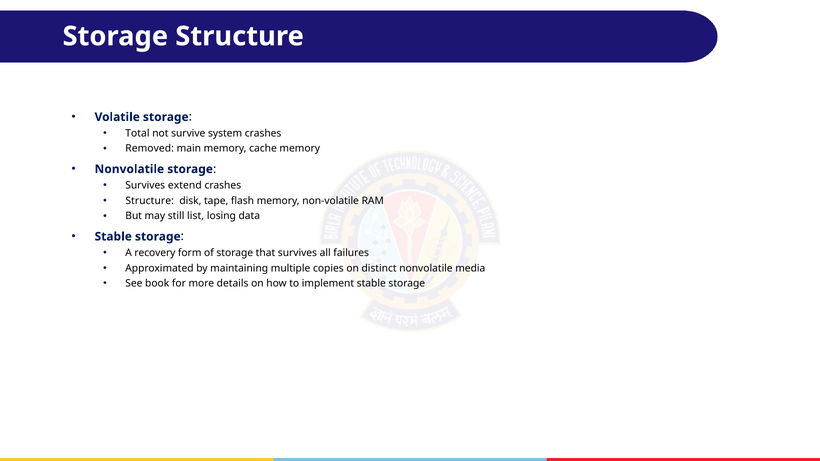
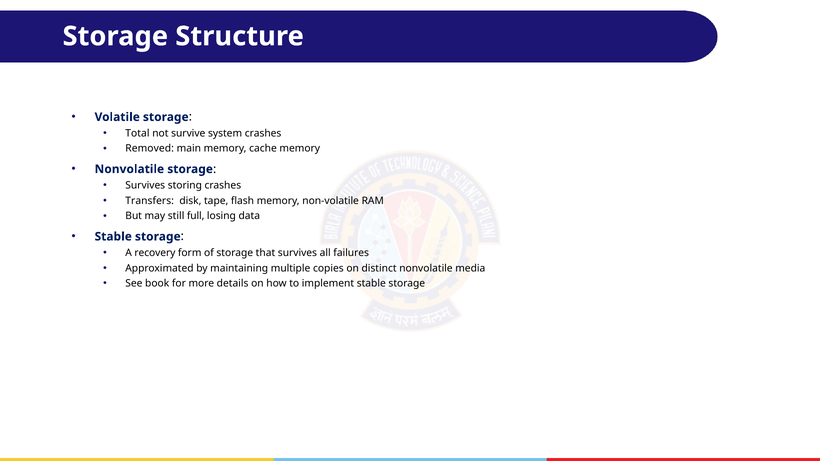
extend: extend -> storing (185, 186)
Structure: Structure -> Transfers (150, 201)
list: list -> full (196, 216)
